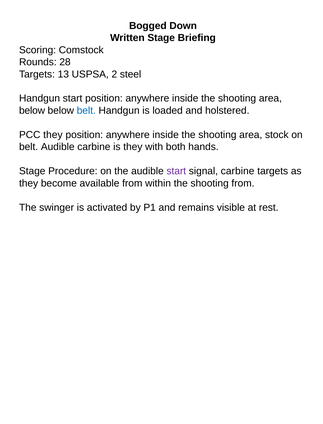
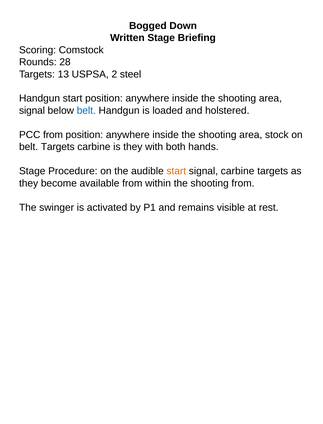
below: below -> signal (32, 110)
PCC they: they -> from (53, 135)
belt Audible: Audible -> Targets (58, 147)
start colour: purple -> orange (176, 171)
